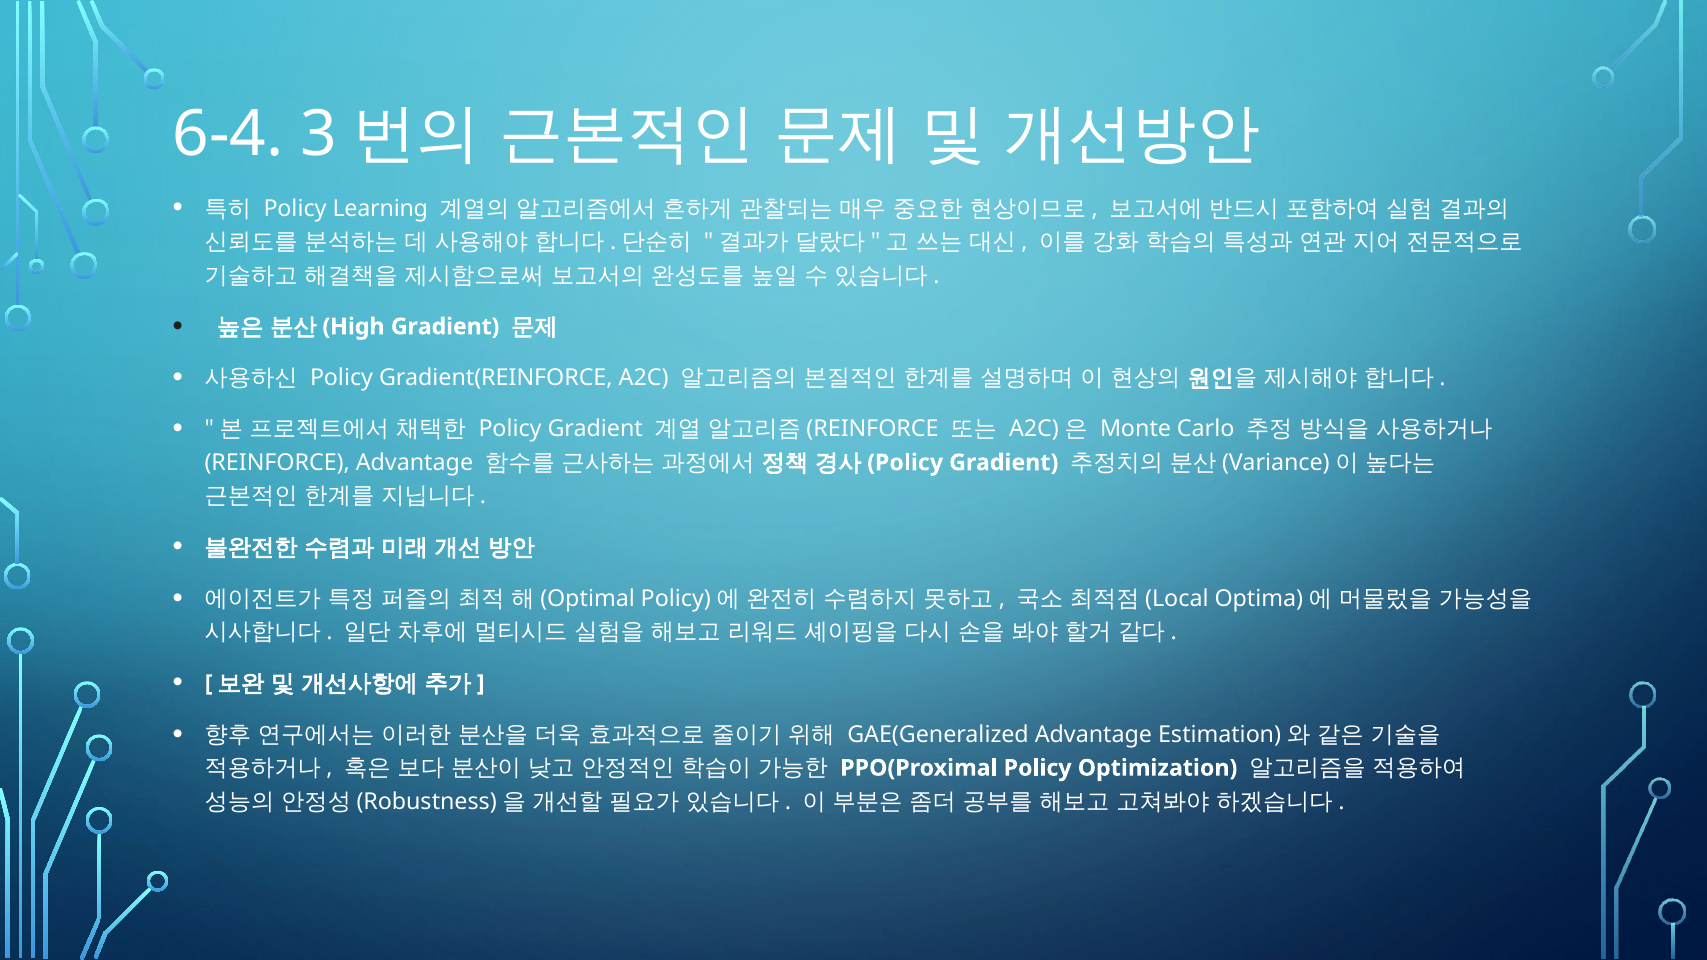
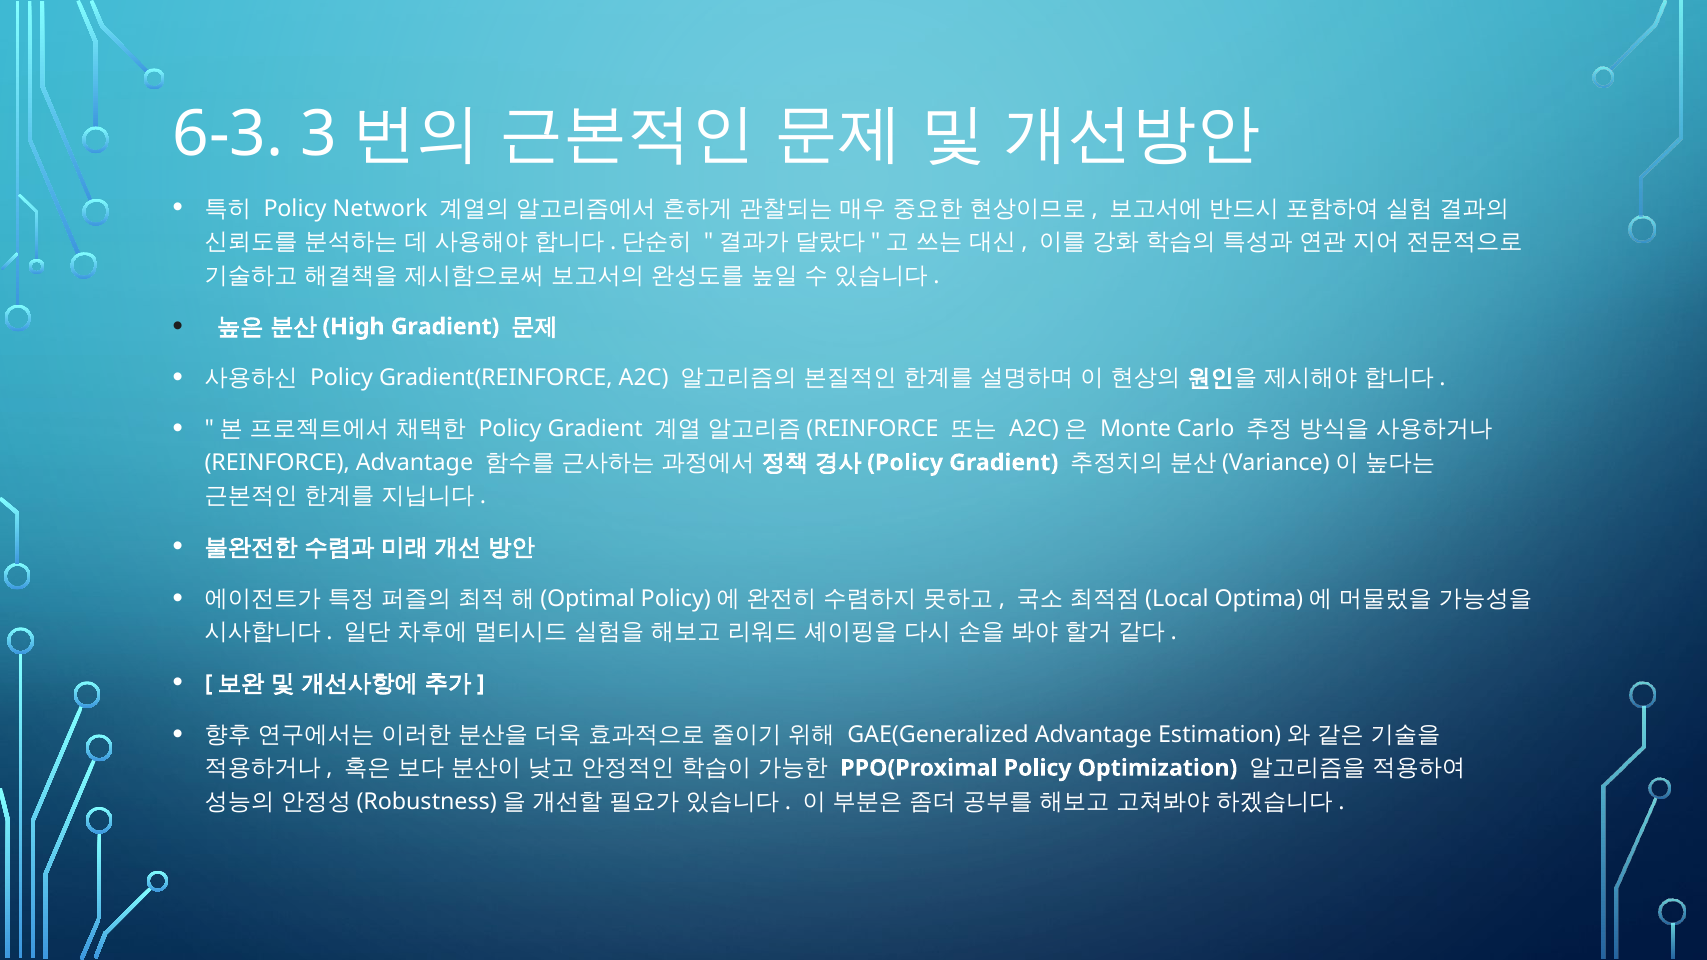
6-4: 6-4 -> 6-3 (228, 134)
Learning: Learning -> Network (380, 208)
